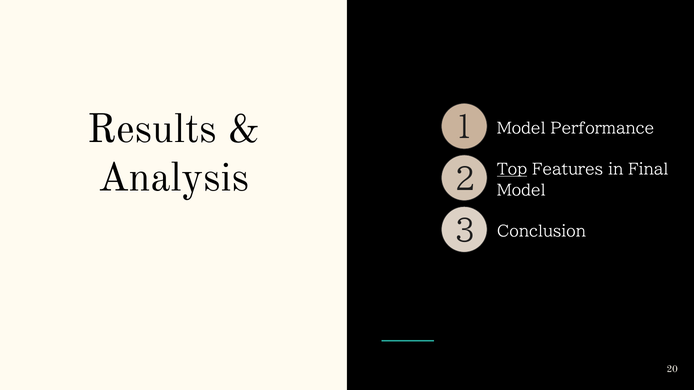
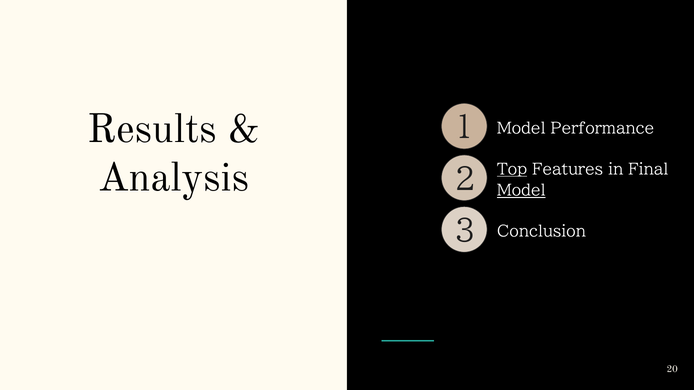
Model underline: none -> present (521, 191)
